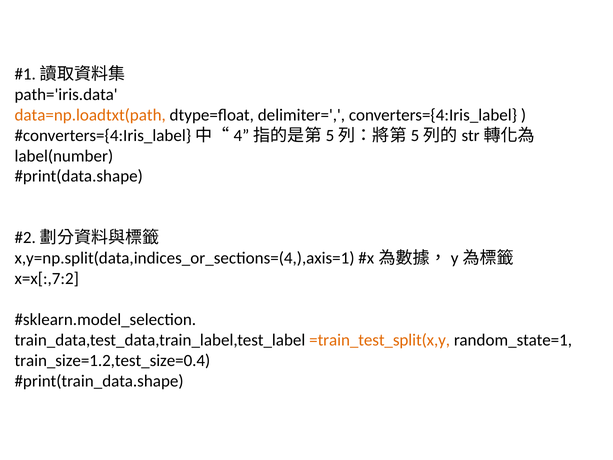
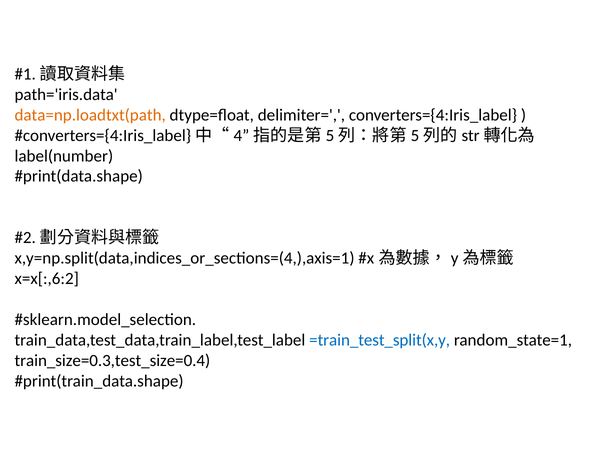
x=x[:,7:2: x=x[:,7:2 -> x=x[:,6:2 (47, 278)
=train_test_split(x,y colour: orange -> blue (380, 340)
train_size=1.2,test_size=0.4: train_size=1.2,test_size=0.4 -> train_size=0.3,test_size=0.4 (112, 360)
